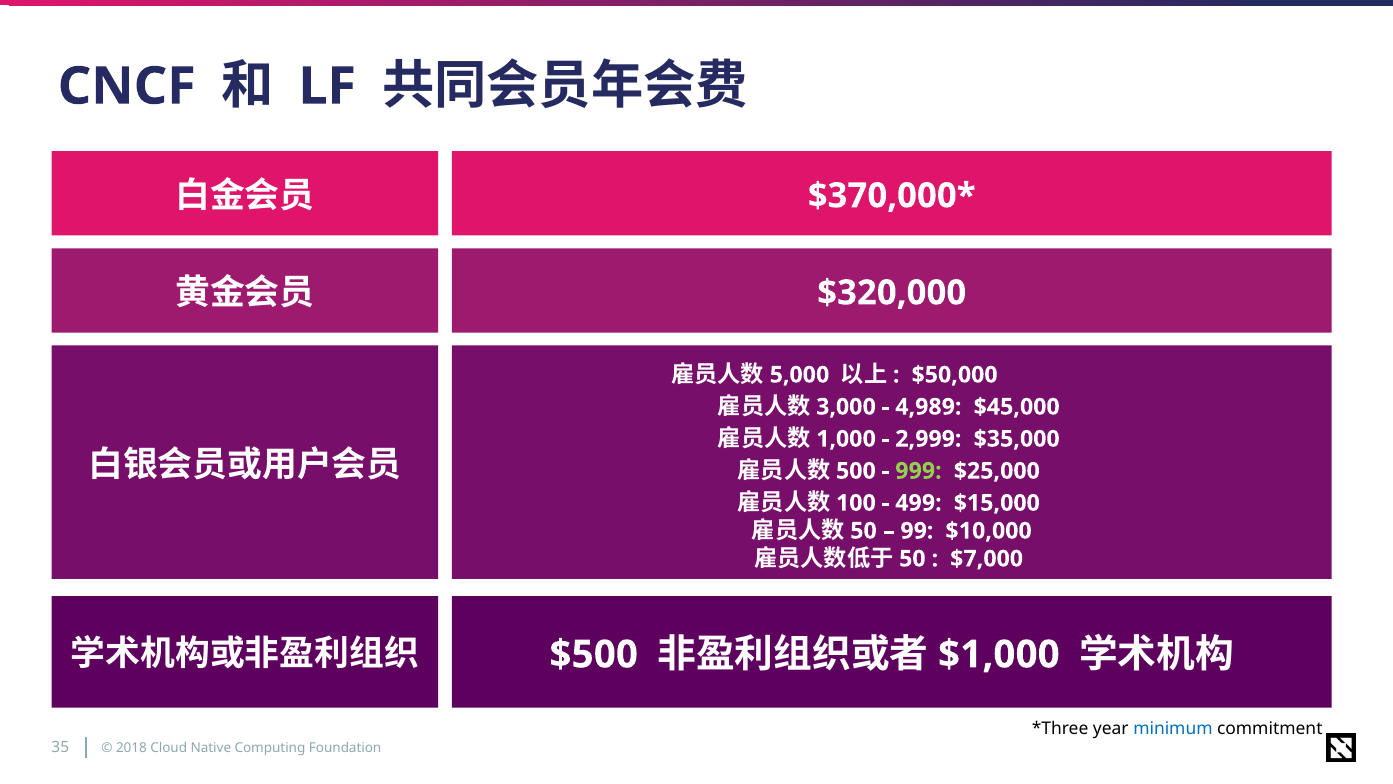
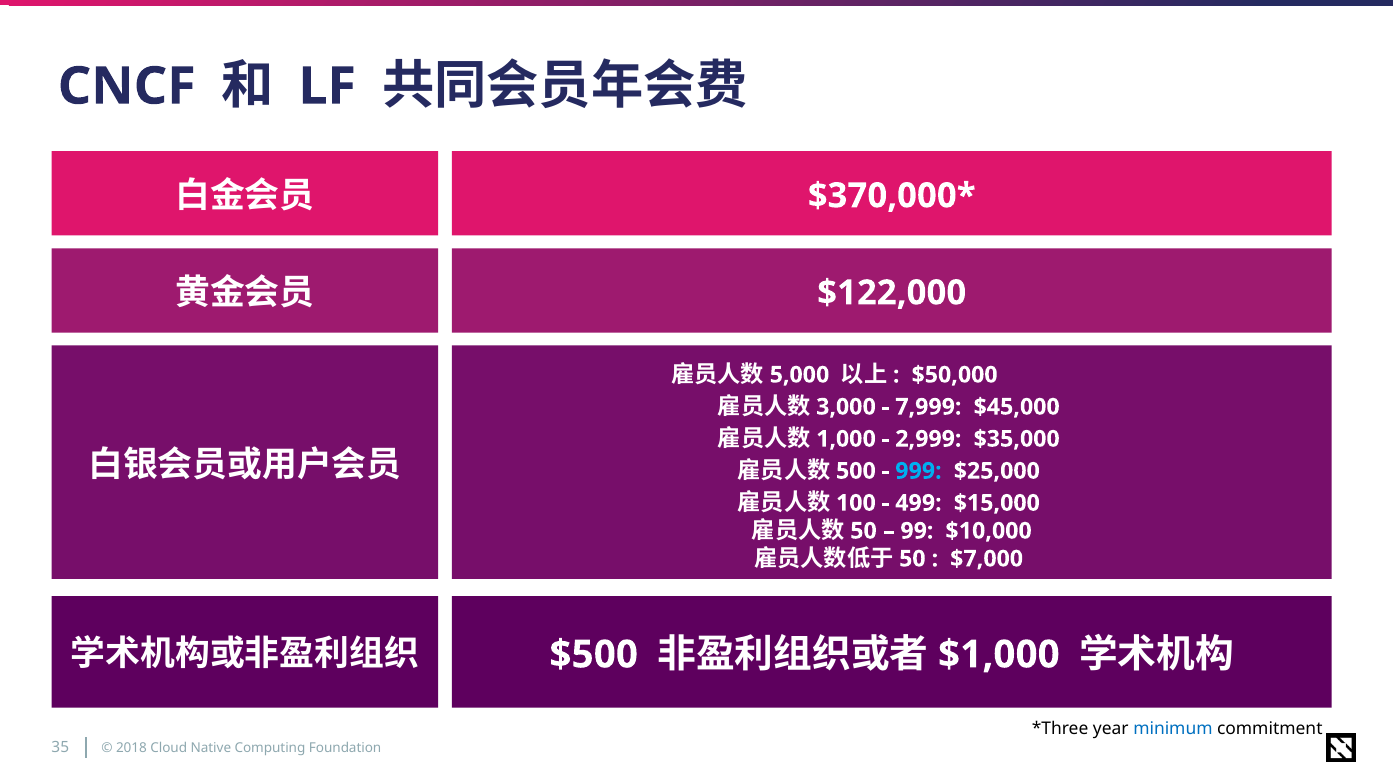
$320,000: $320,000 -> $122,000 (892, 293)
4,989: 4,989 -> 7,999 (928, 407)
999 colour: light green -> light blue (918, 471)
